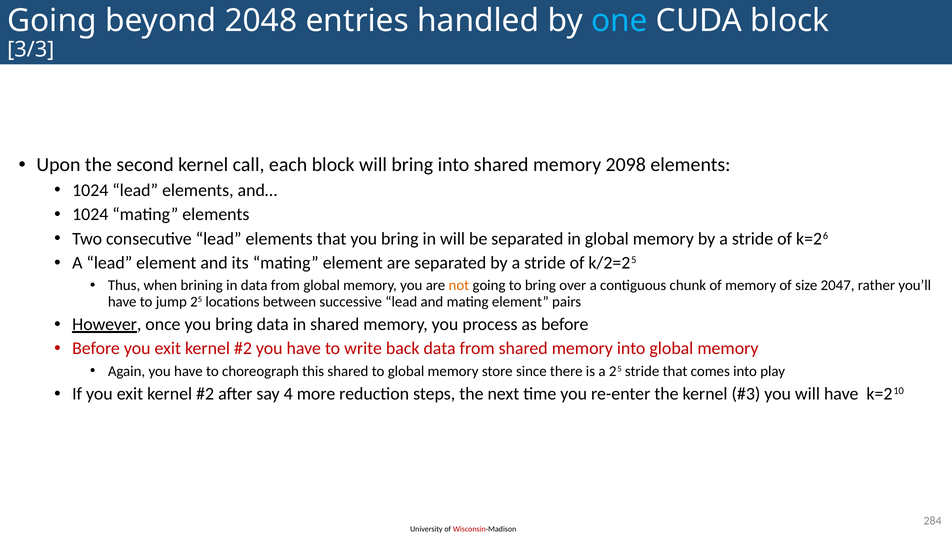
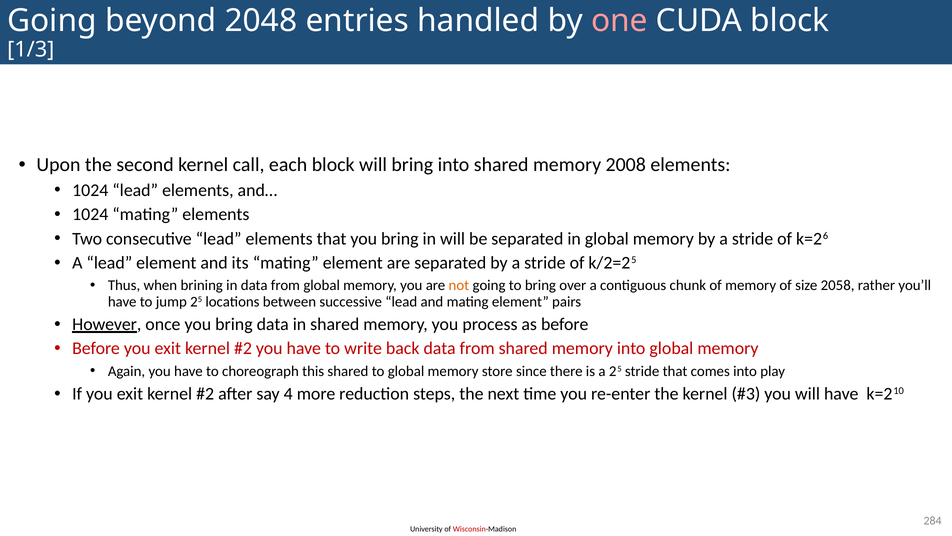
one colour: light blue -> pink (619, 21)
3/3: 3/3 -> 1/3 (31, 49)
2098: 2098 -> 2008 (626, 165)
2047: 2047 -> 2058 (838, 285)
